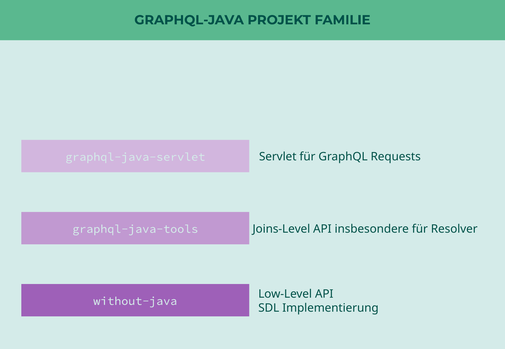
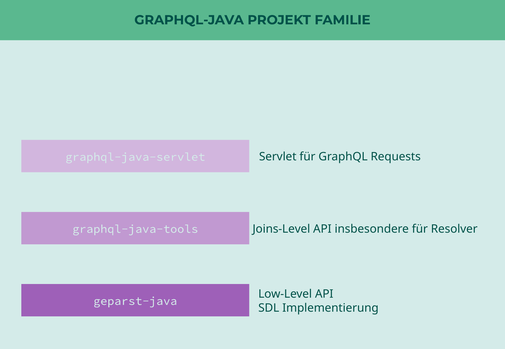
without-java: without-java -> geparst-java (135, 302)
